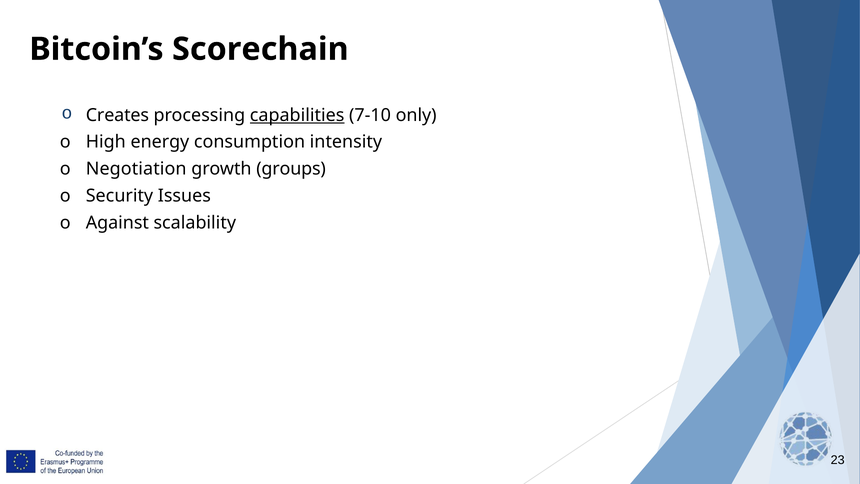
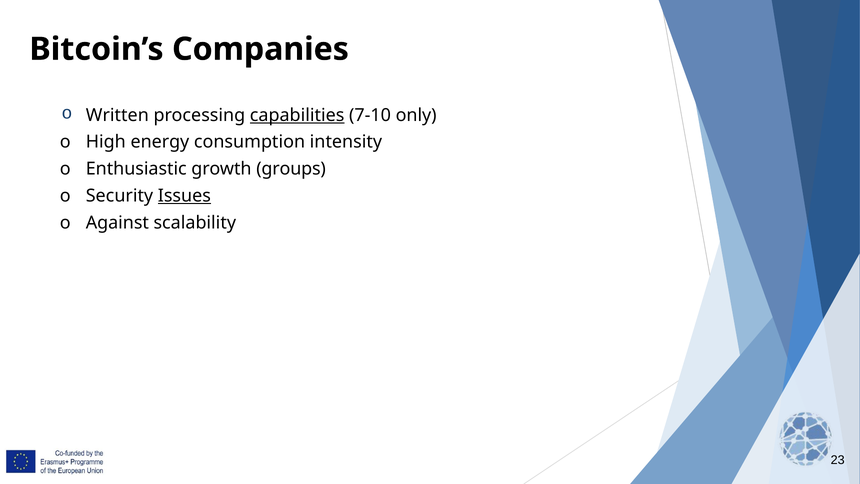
Scorechain: Scorechain -> Companies (260, 49)
Creates: Creates -> Written (117, 115)
Negotiation: Negotiation -> Enthusiastic (136, 169)
Issues underline: none -> present (184, 196)
